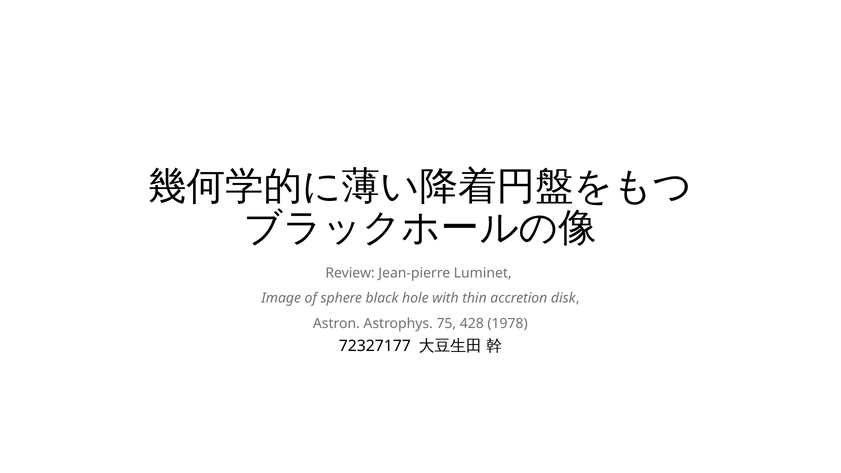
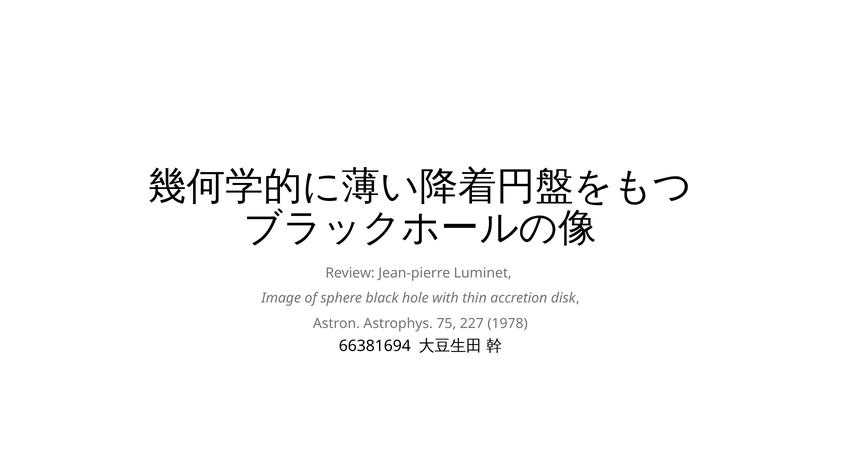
428: 428 -> 227 (472, 324)
72327177: 72327177 -> 66381694 (375, 346)
